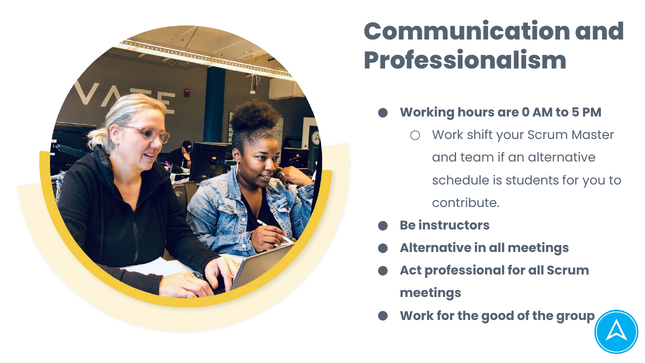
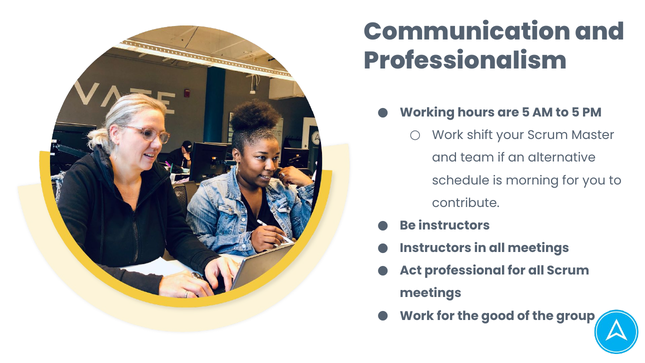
are 0: 0 -> 5 (526, 113)
students: students -> morning (532, 180)
Alternative: Alternative -> Instructors (436, 248)
